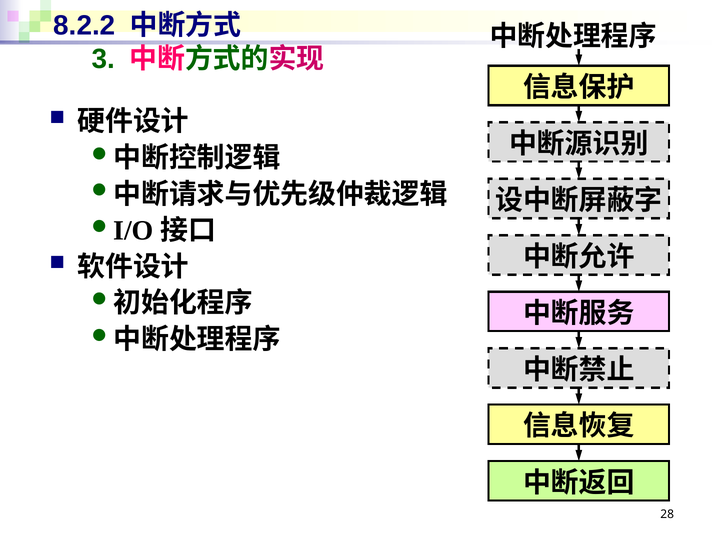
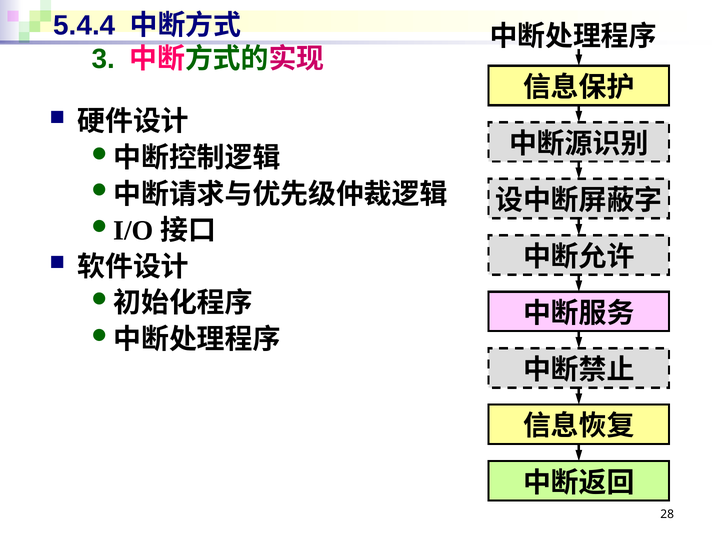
8.2.2: 8.2.2 -> 5.4.4 (84, 26)
